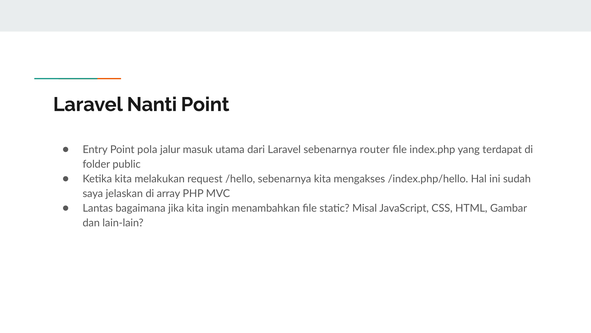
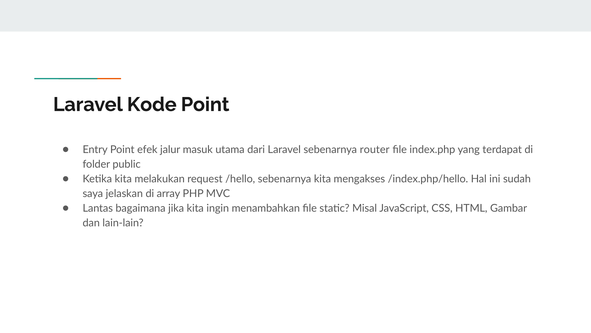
Nanti: Nanti -> Kode (152, 104)
pola: pola -> efek (147, 149)
